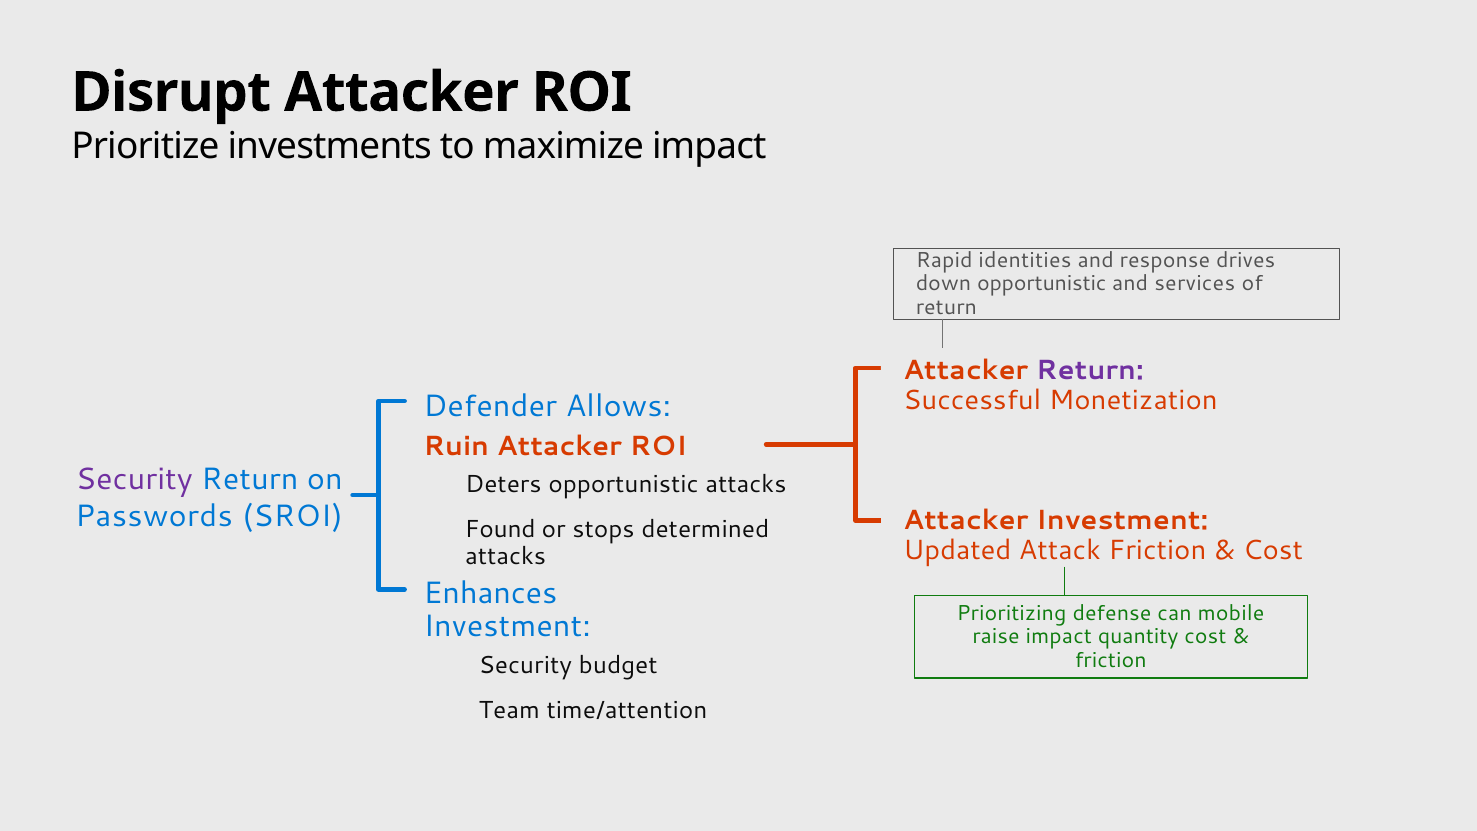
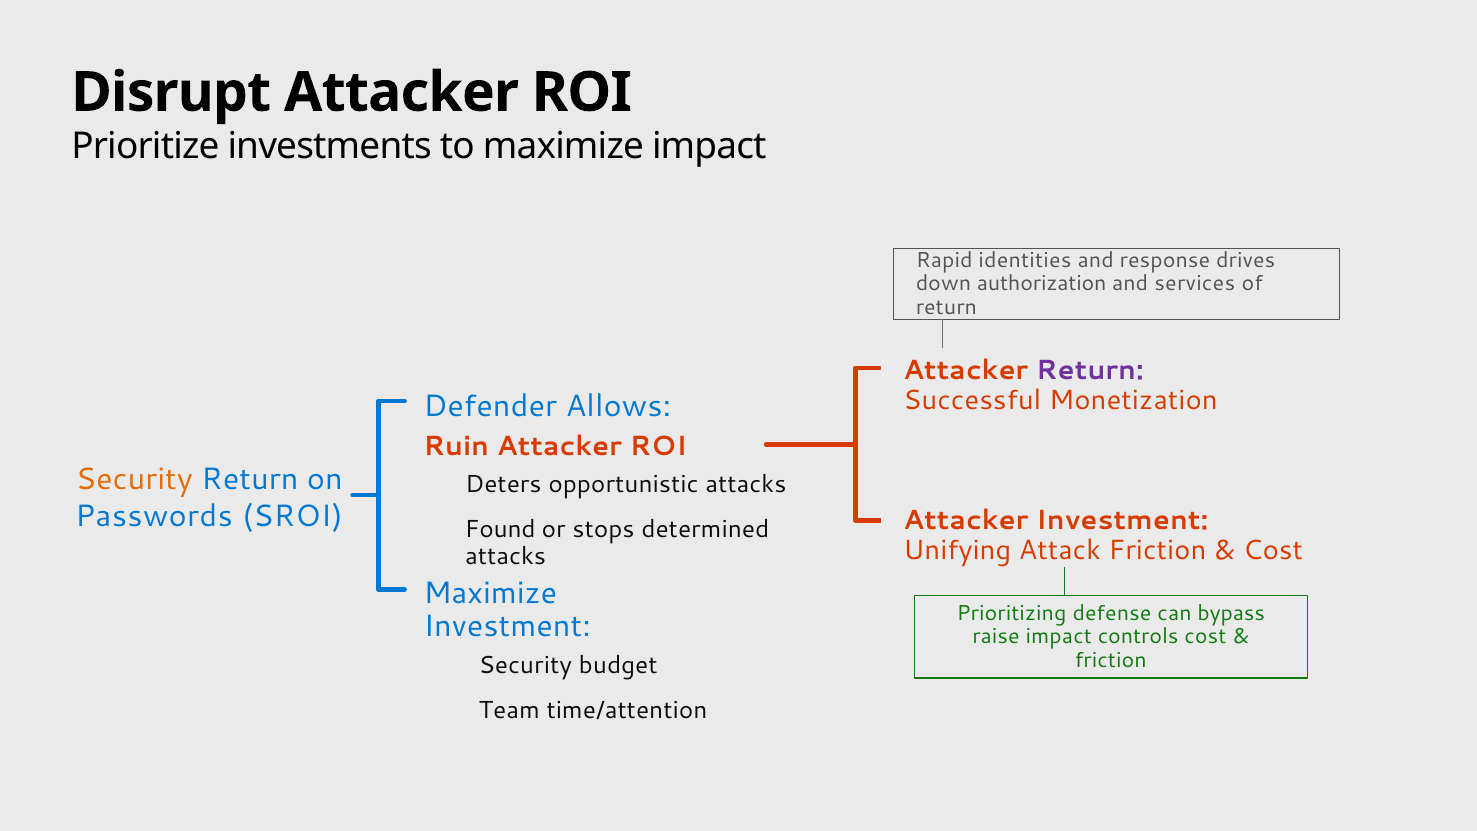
down opportunistic: opportunistic -> authorization (1042, 284)
Security colour: purple -> orange (134, 479)
Updated: Updated -> Unifying (957, 550)
Enhances: Enhances -> Maximize (490, 593)
mobile: mobile -> bypass (1231, 613)
quantity: quantity -> controls (1138, 637)
